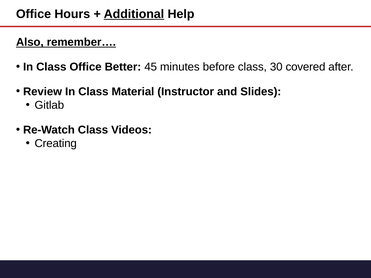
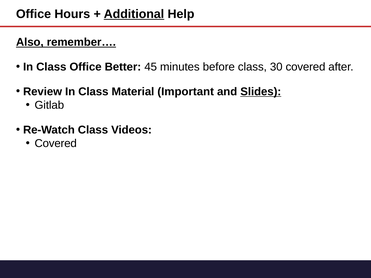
Instructor: Instructor -> Important (186, 92)
Slides underline: none -> present (261, 92)
Creating: Creating -> Covered (56, 144)
